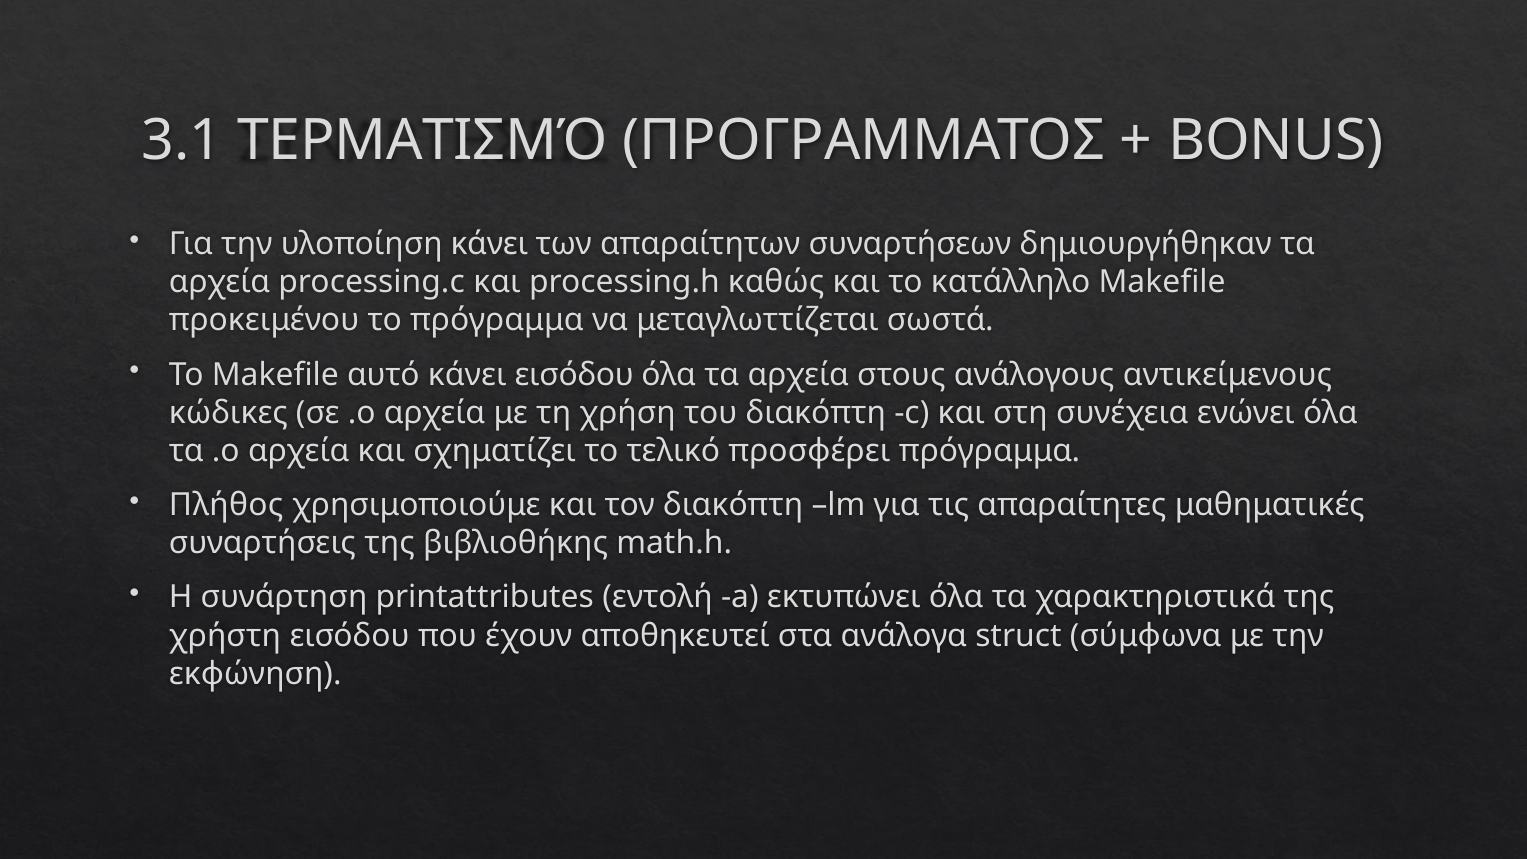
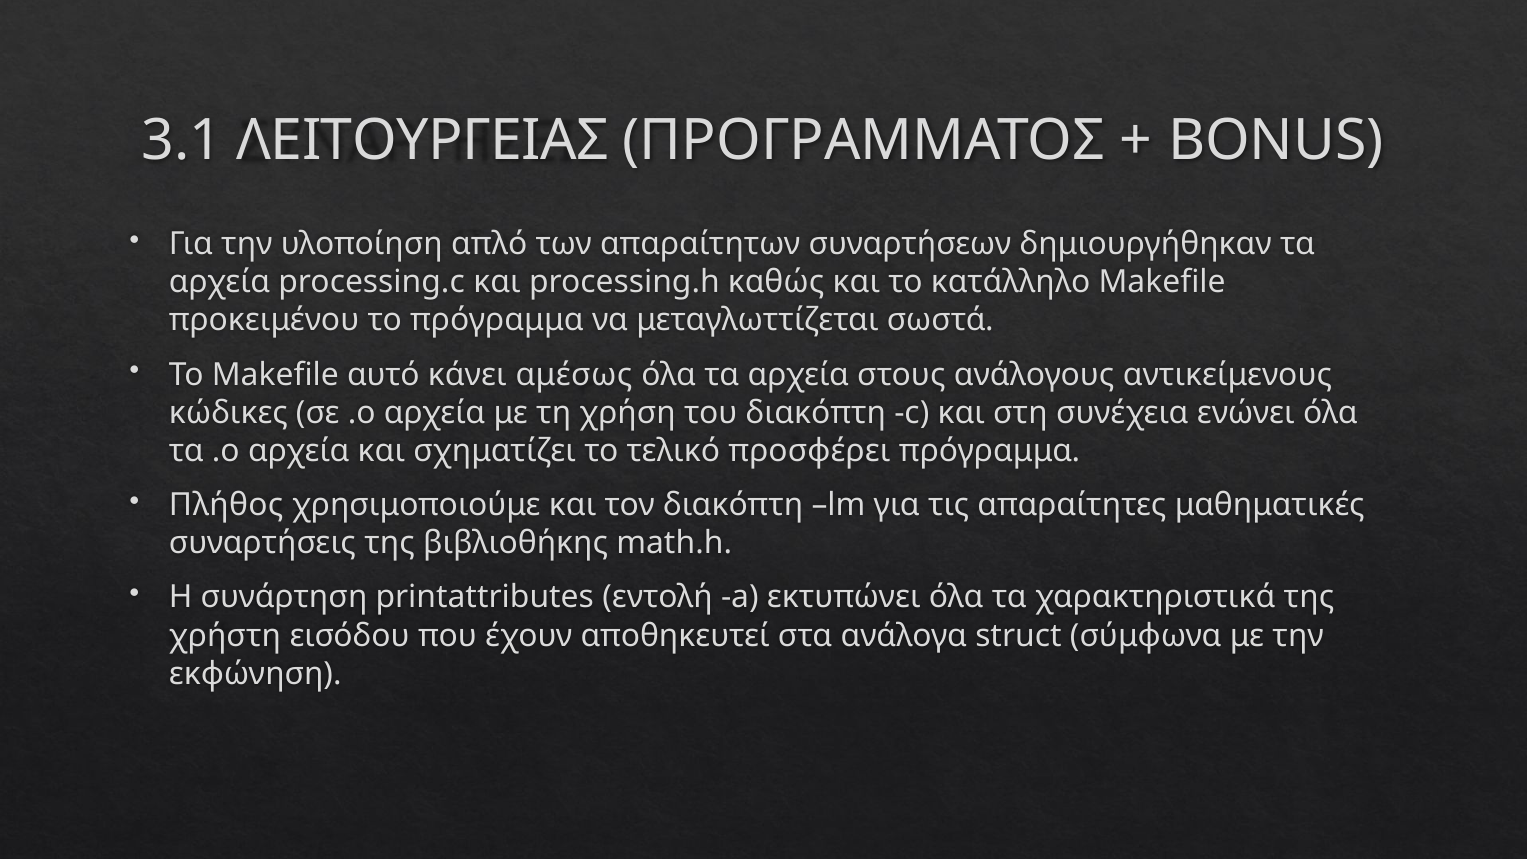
ΤΕΡΜΑΤΙΣΜΌ: ΤΕΡΜΑΤΙΣΜΌ -> ΛΕΙΤΟΥΡΓΕΙΑΣ (423, 141)
υλοποίηση κάνει: κάνει -> απλό (489, 244)
κάνει εισόδου: εισόδου -> αμέσως (574, 375)
